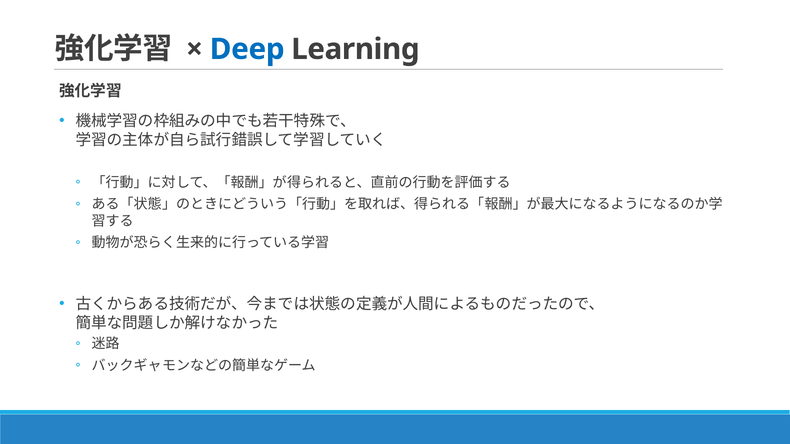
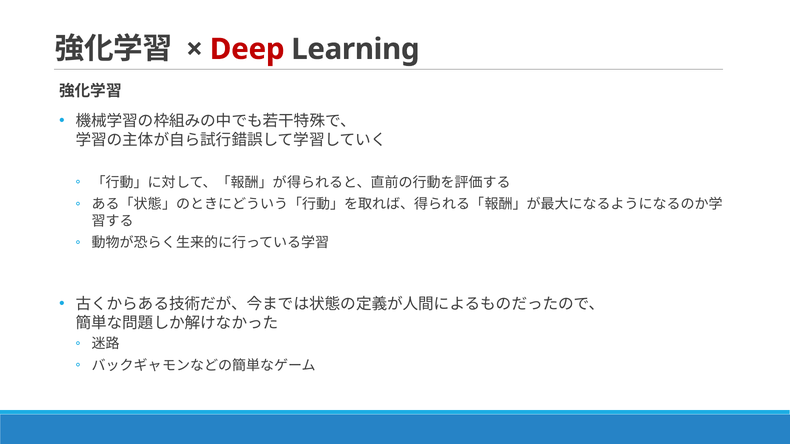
Deep colour: blue -> red (247, 49)
